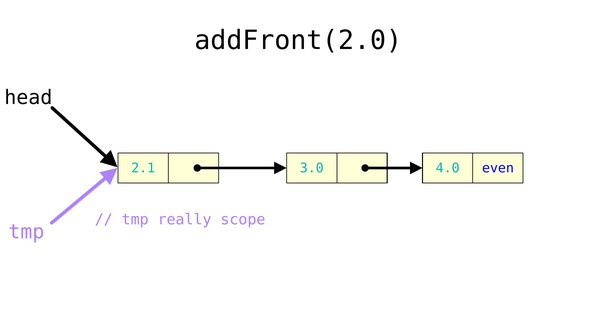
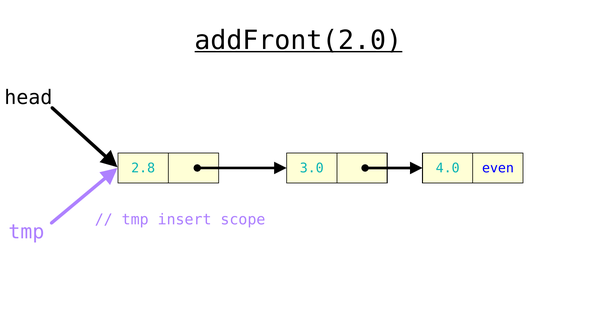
addFront(2.0 underline: none -> present (298, 40)
2.1: 2.1 -> 2.8 (143, 168)
really: really -> insert (185, 219)
